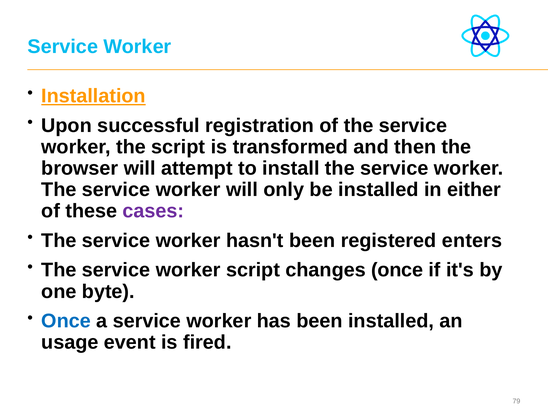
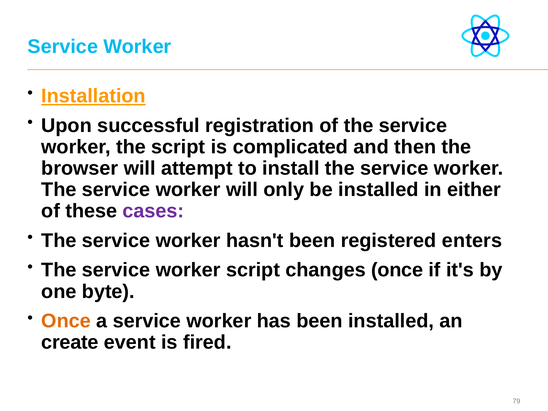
transformed: transformed -> complicated (290, 147)
Once colour: blue -> orange (66, 321)
usage: usage -> create (70, 342)
